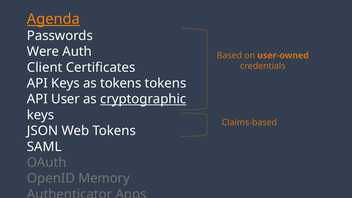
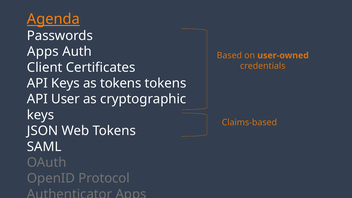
Were: Were -> Apps (43, 52)
cryptographic underline: present -> none (143, 99)
Memory: Memory -> Protocol (104, 178)
